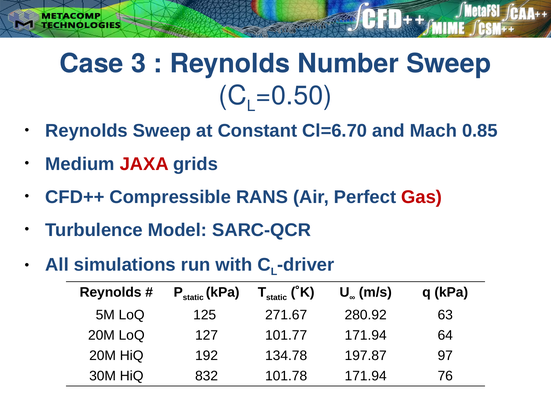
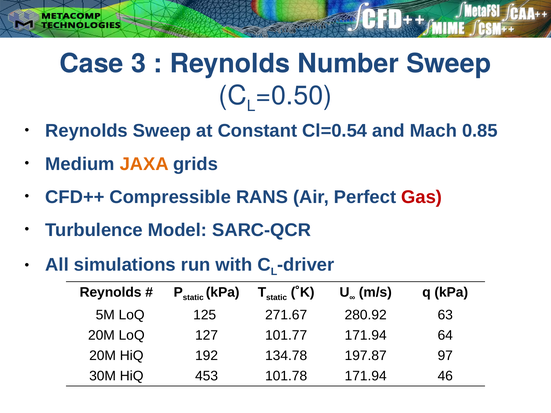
Cl=6.70: Cl=6.70 -> Cl=0.54 (335, 131)
JAXA colour: red -> orange (144, 164)
832: 832 -> 453 (207, 376)
76: 76 -> 46 (445, 376)
